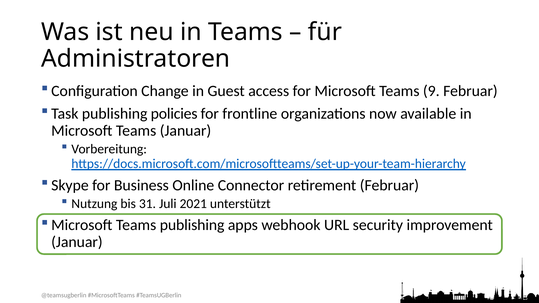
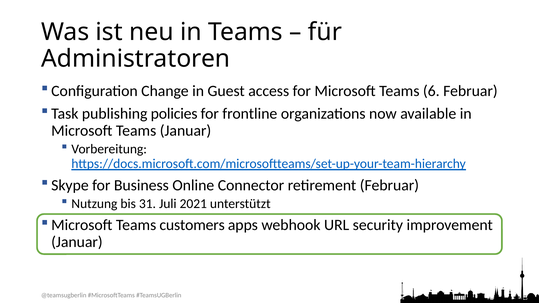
9: 9 -> 6 (431, 91)
Teams publishing: publishing -> customers (192, 225)
